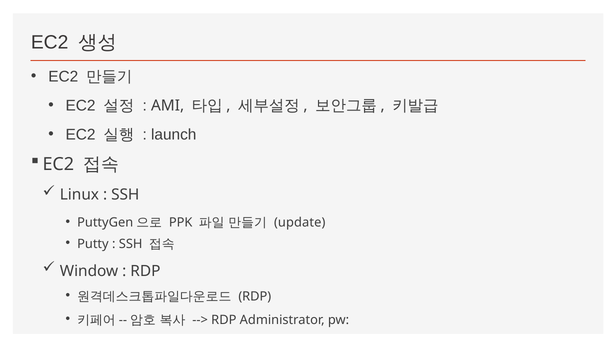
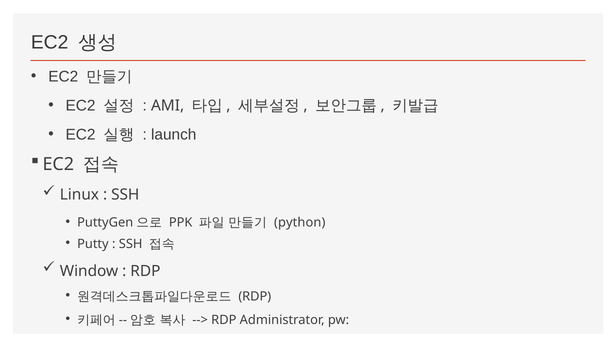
update: update -> python (300, 222)
